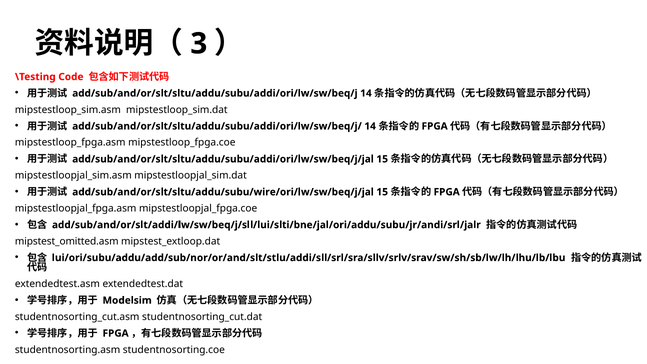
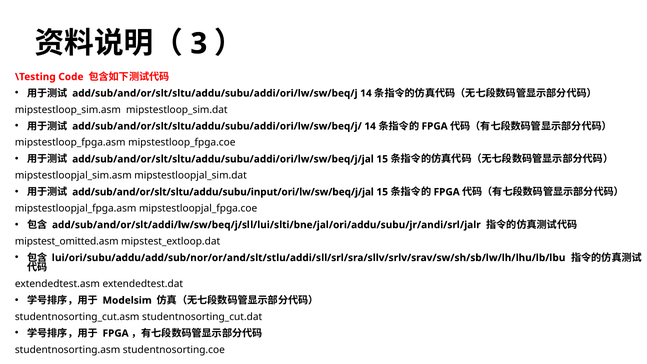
add/sub/and/or/slt/sltu/addu/subu/wire/ori/lw/sw/beq/j/jal: add/sub/and/or/slt/sltu/addu/subu/wire/ori/lw/sw/beq/j/jal -> add/sub/and/or/slt/sltu/addu/subu/input/ori/lw/sw/beq/j/jal (223, 192)
